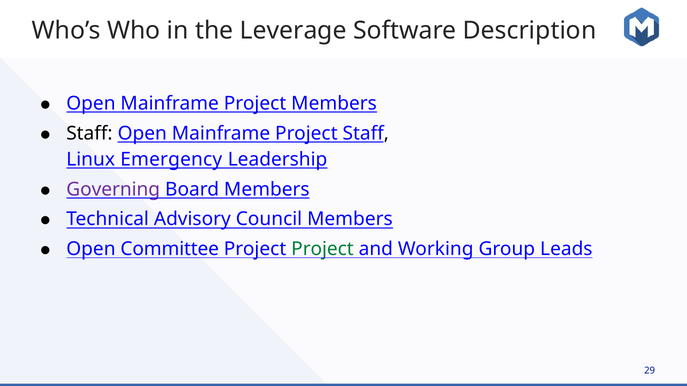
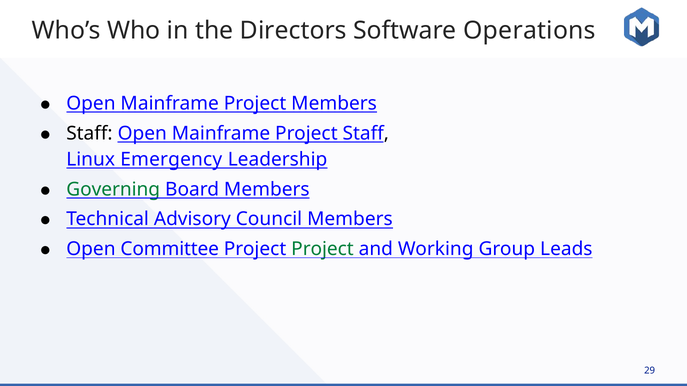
Leverage: Leverage -> Directors (293, 31)
Description: Description -> Operations (529, 31)
Governing colour: purple -> green (113, 190)
